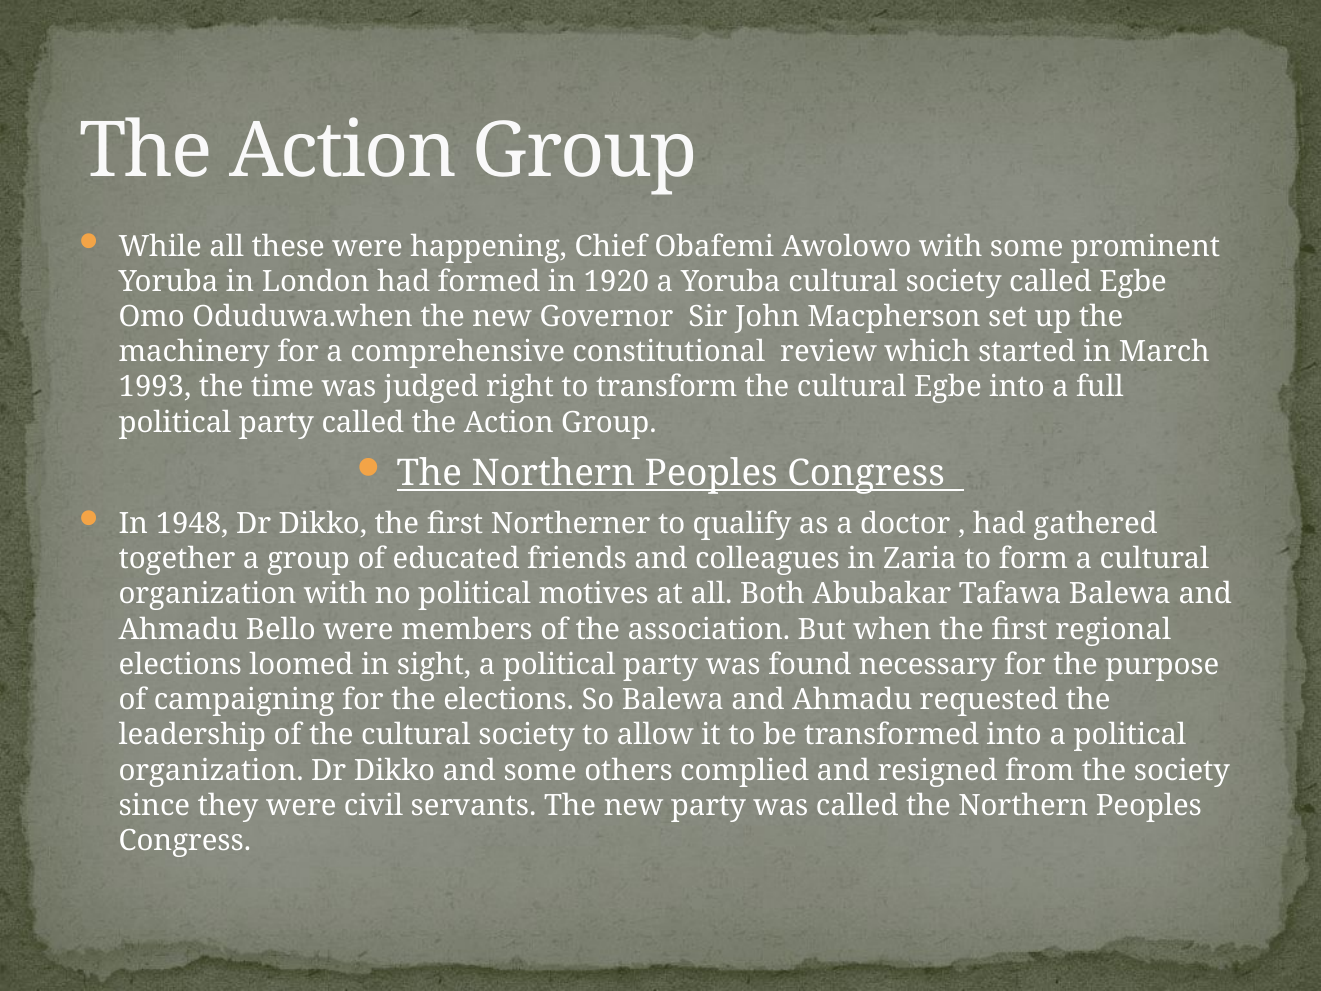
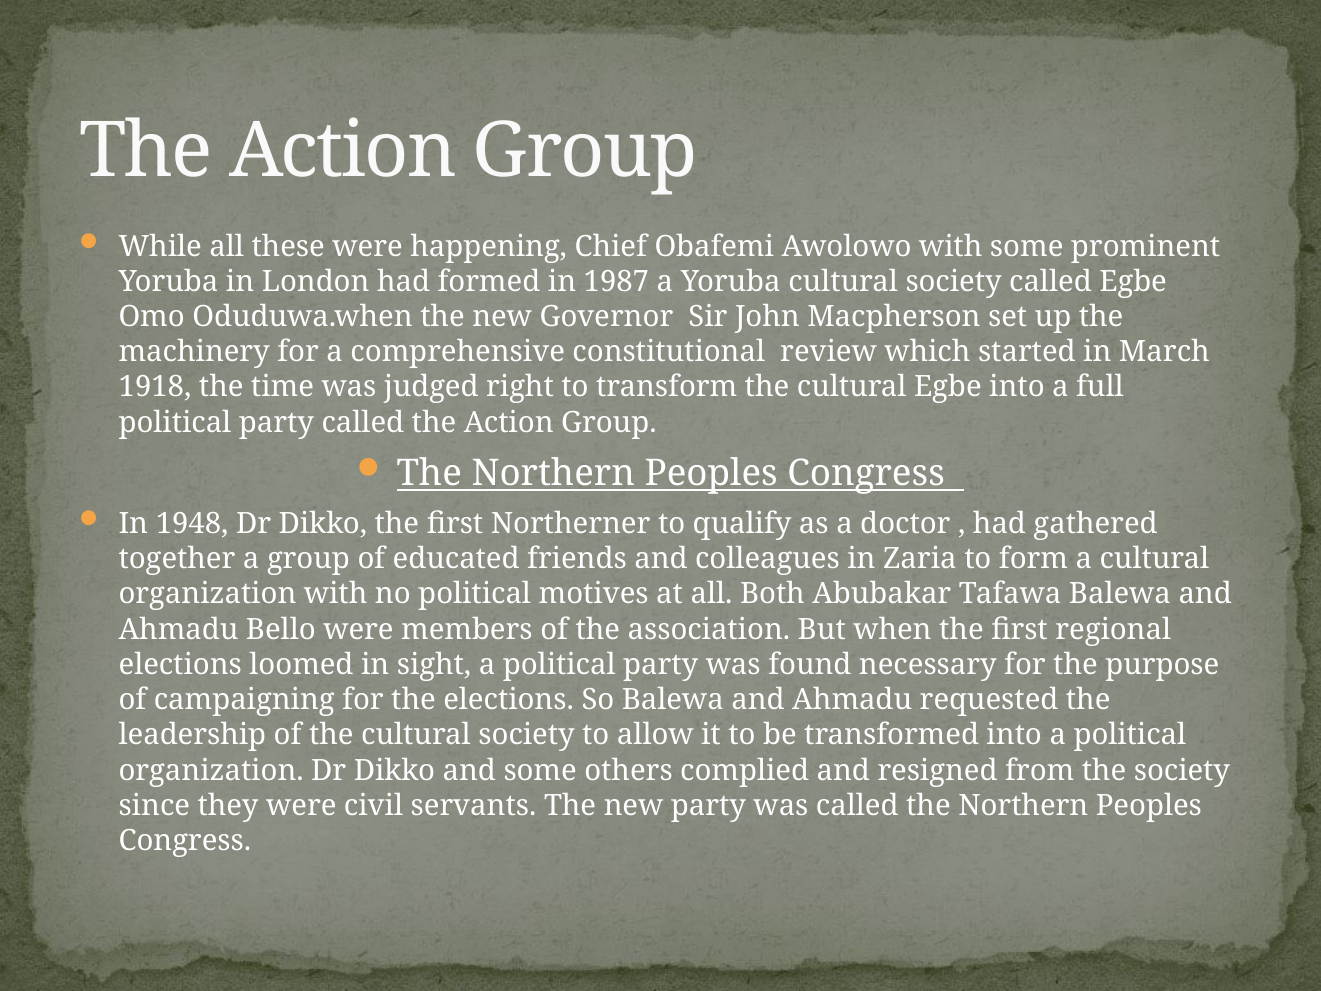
1920: 1920 -> 1987 (616, 282)
1993: 1993 -> 1918 (155, 387)
